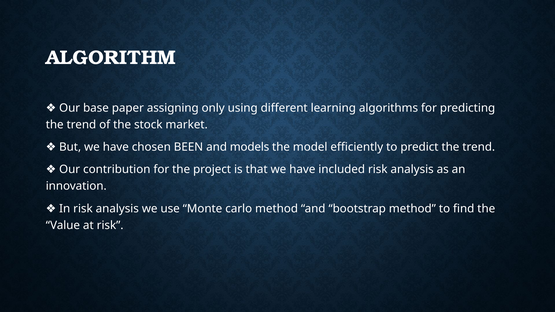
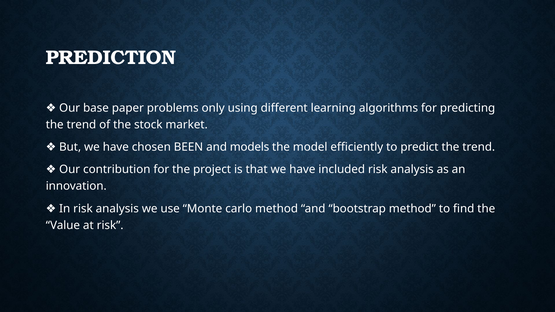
ALGORITHM: ALGORITHM -> PREDICTION (111, 58)
assigning: assigning -> problems (173, 108)
